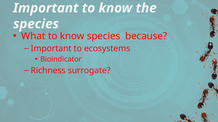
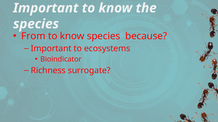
What: What -> From (33, 36)
